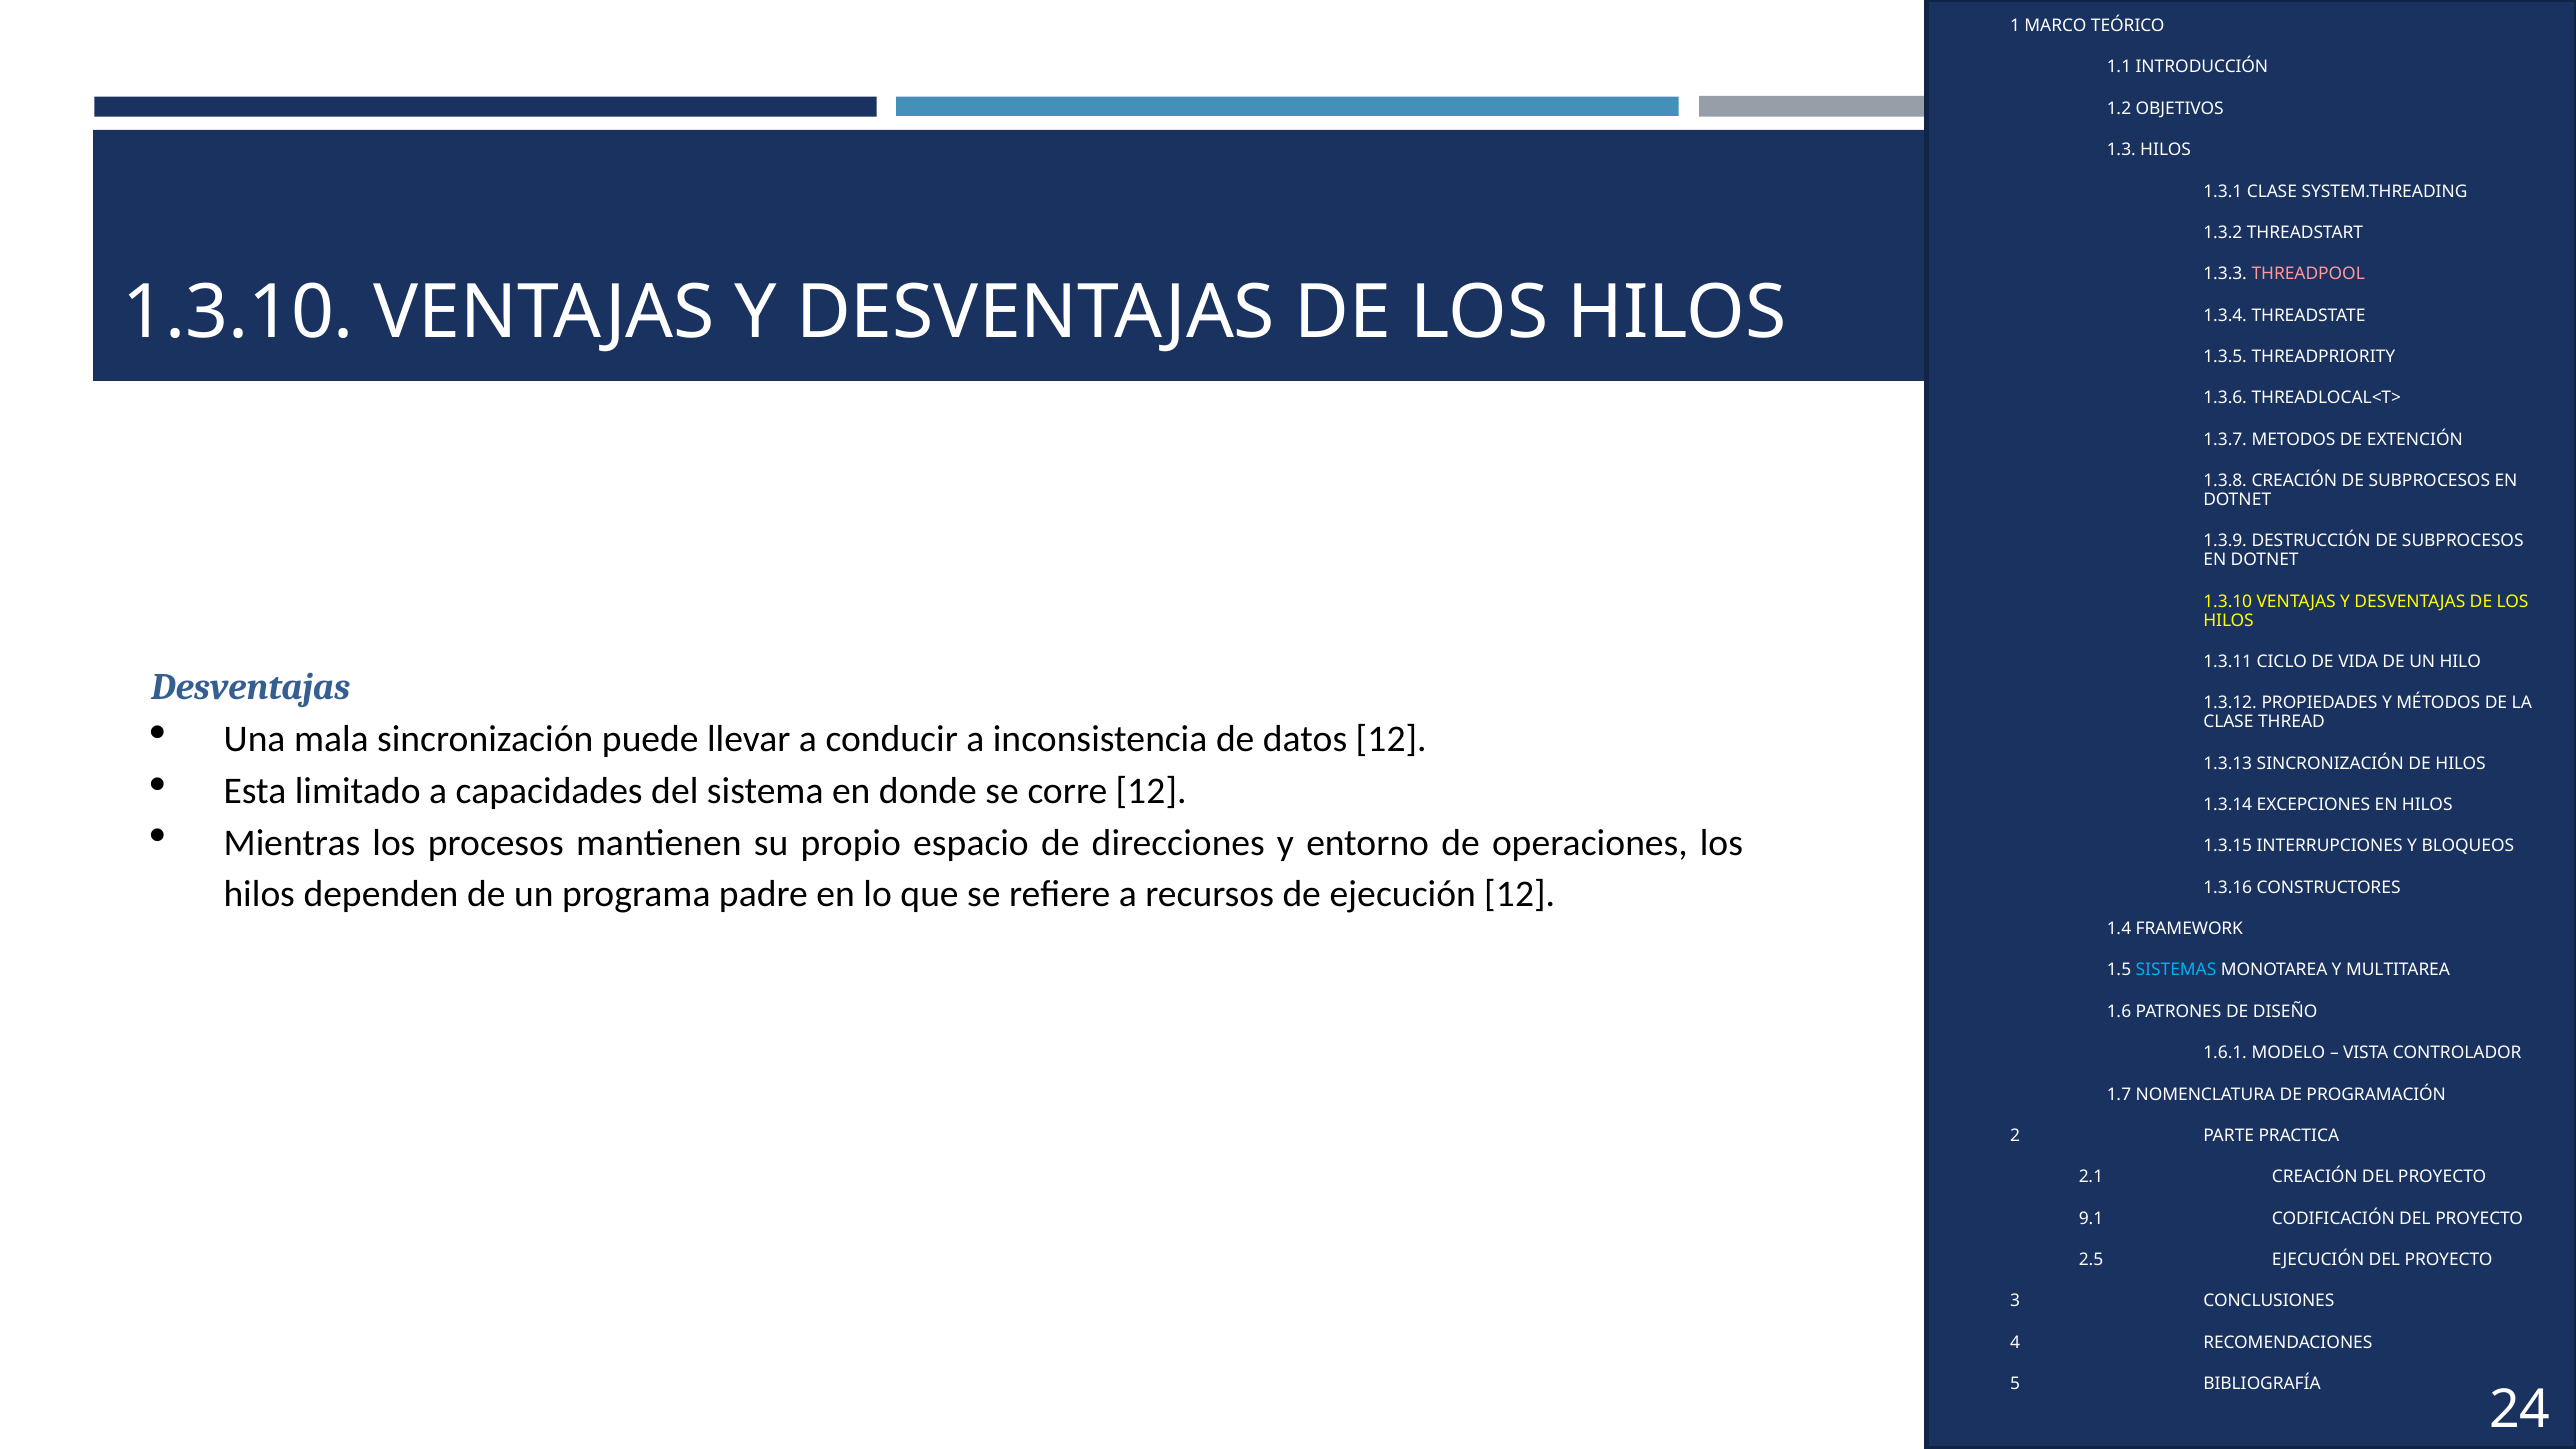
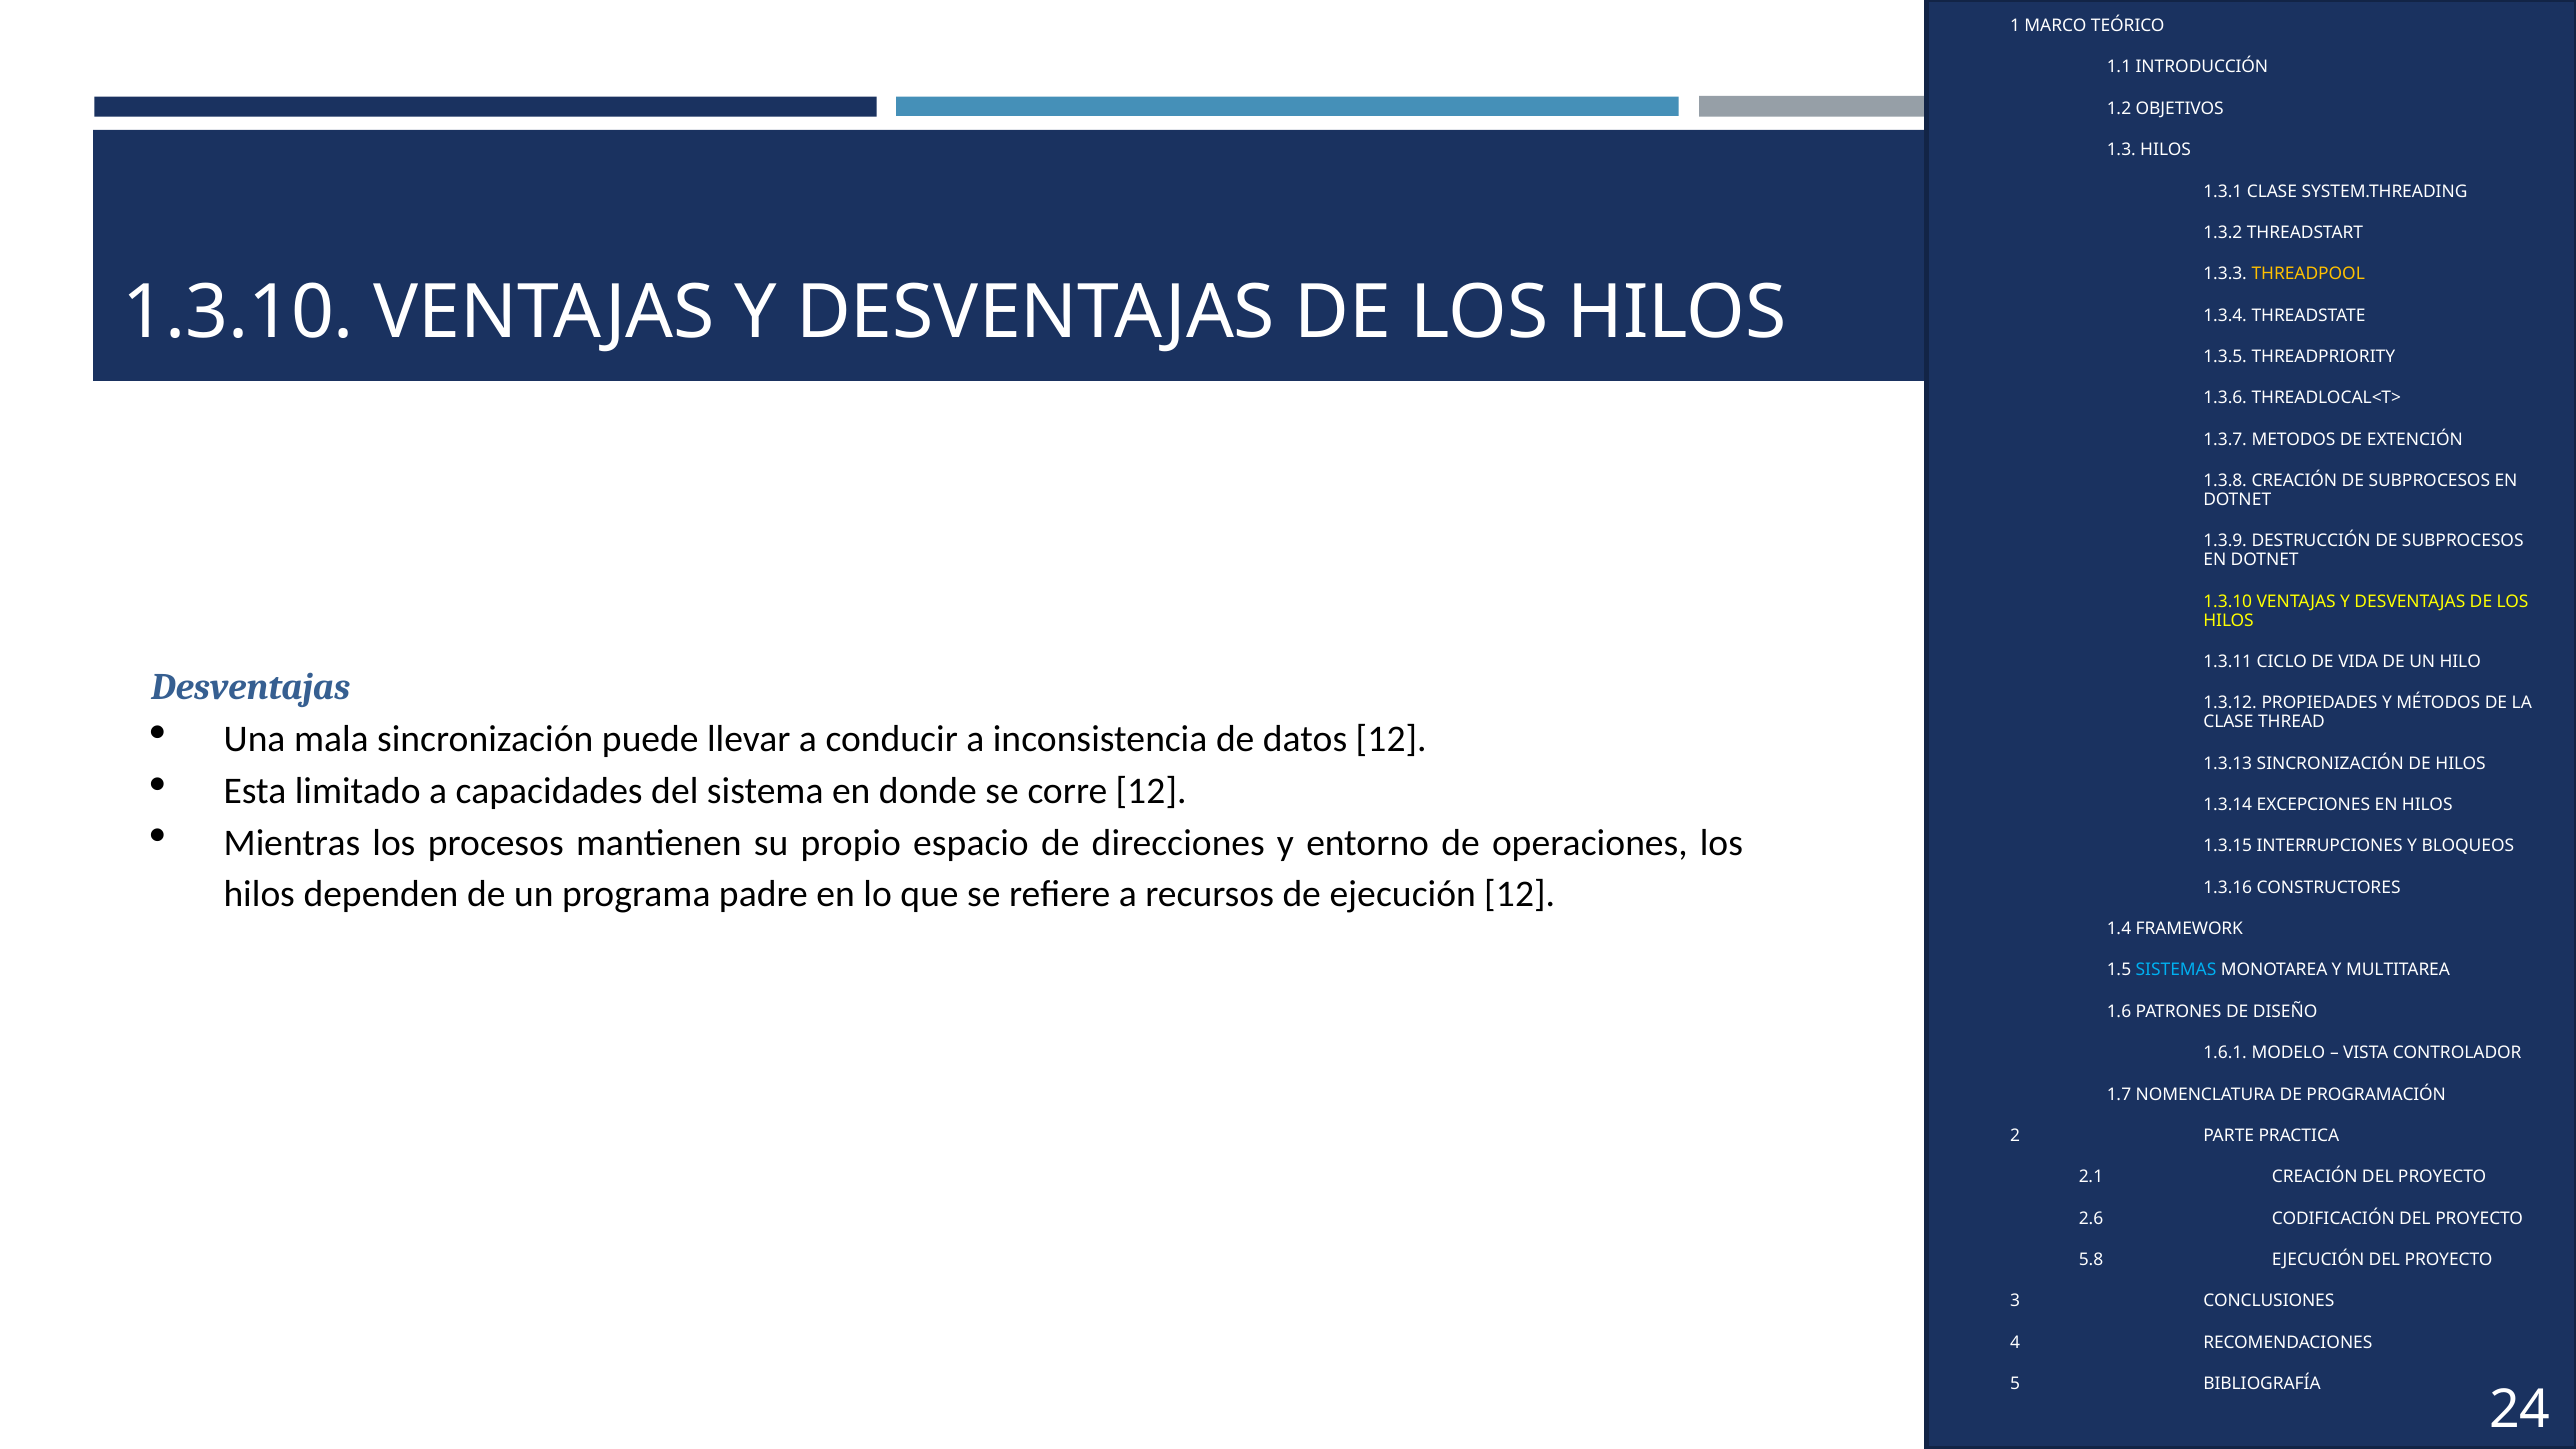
THREADPOOL colour: pink -> yellow (2308, 274)
9.1: 9.1 -> 2.6 (2091, 1218)
2.5: 2.5 -> 5.8 (2091, 1260)
